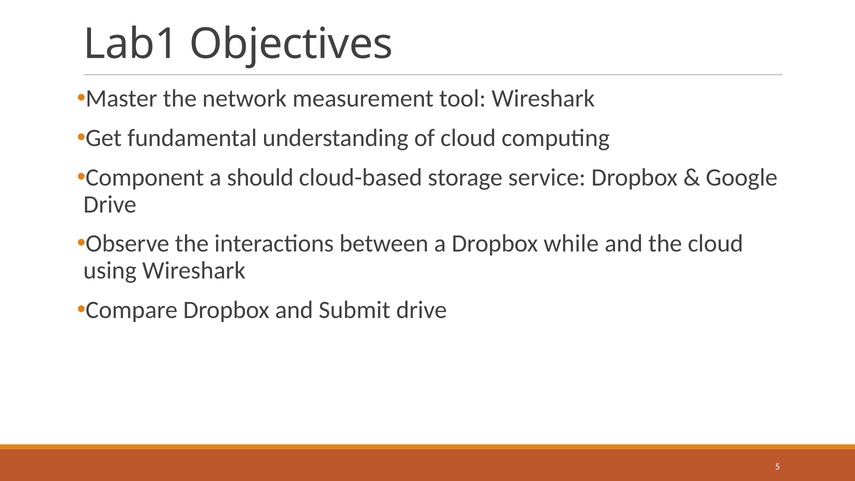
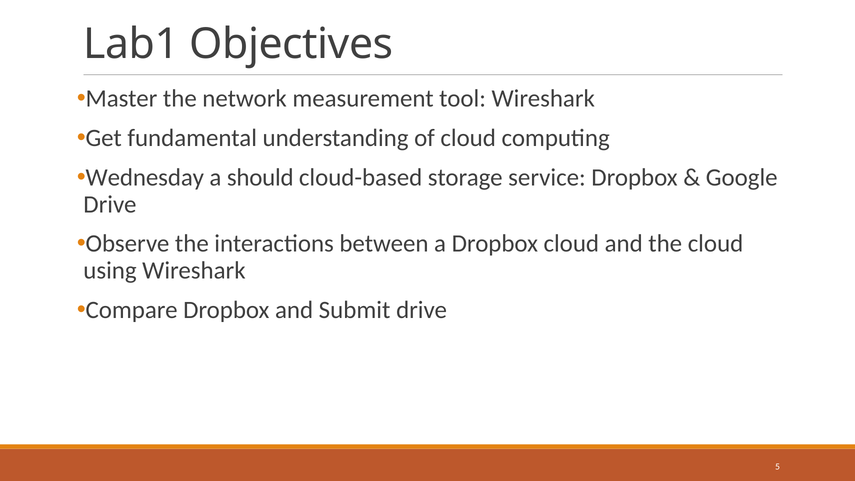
Component: Component -> Wednesday (145, 177)
Dropbox while: while -> cloud (571, 244)
